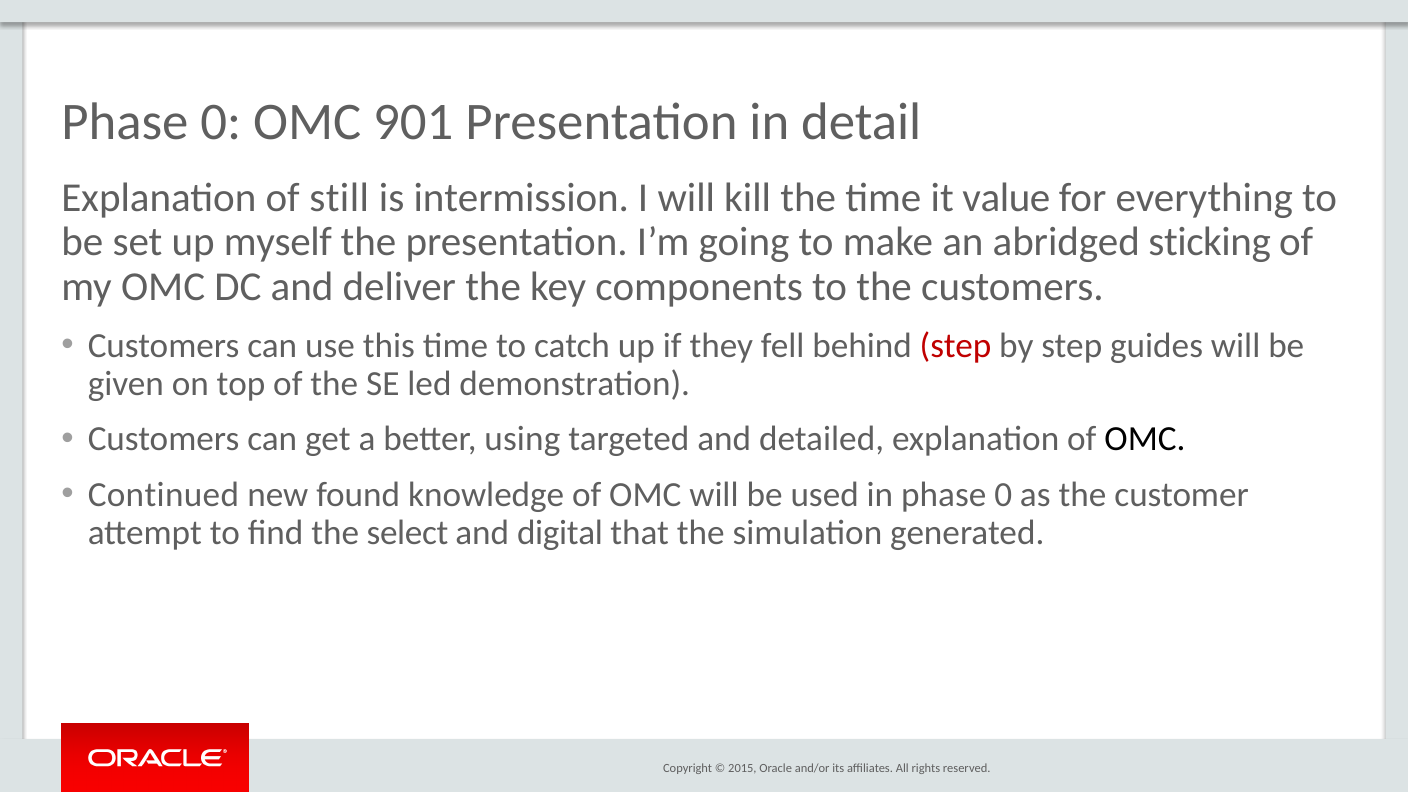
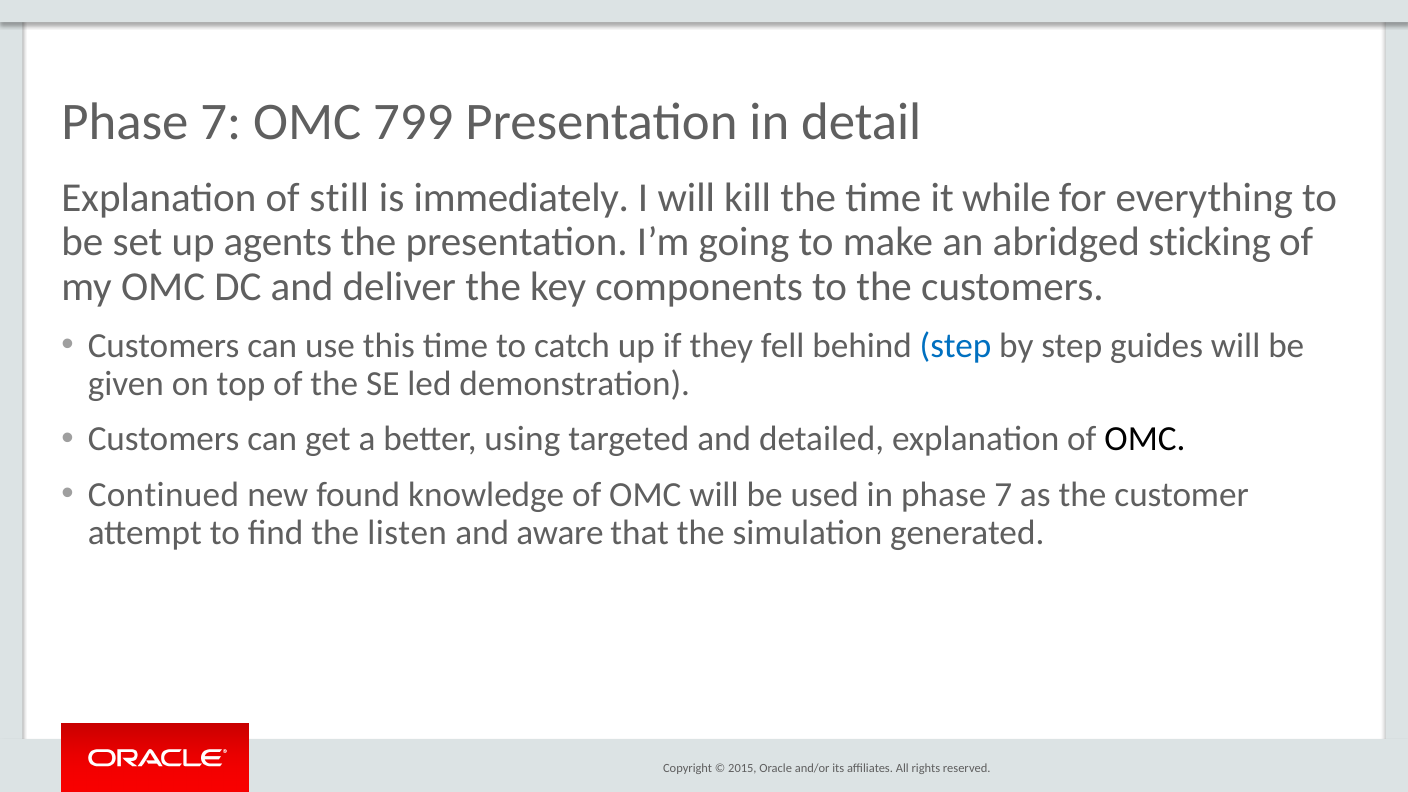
0: 0 -> 7 (221, 122)
901: 901 -> 799 (413, 122)
intermission: intermission -> immediately (521, 198)
value: value -> while (1006, 198)
myself: myself -> agents (278, 242)
step colour: red -> blue (956, 345)
in phase 0: 0 -> 7 (1003, 495)
select: select -> listen (407, 533)
digital: digital -> aware (560, 533)
